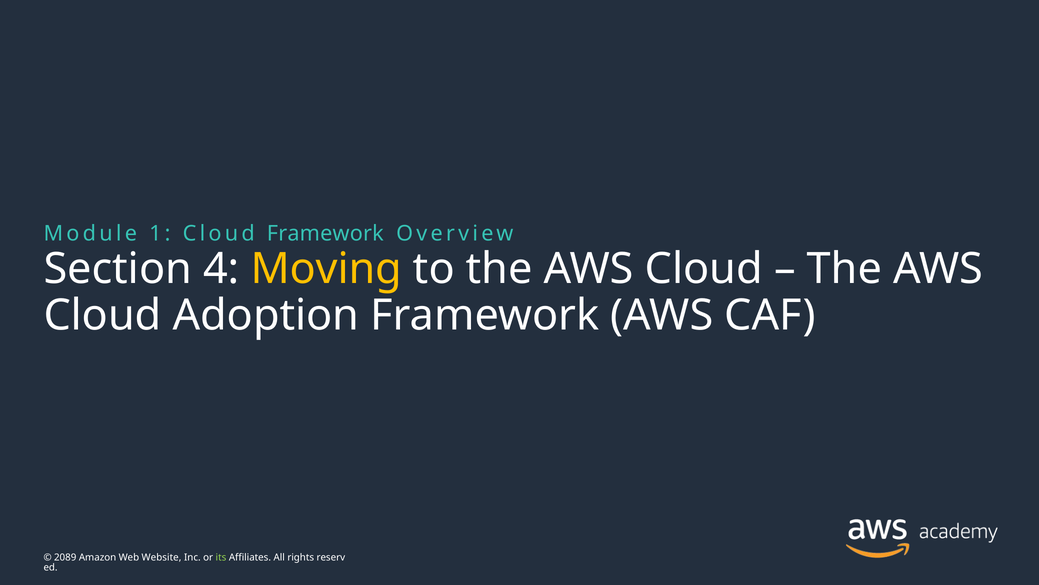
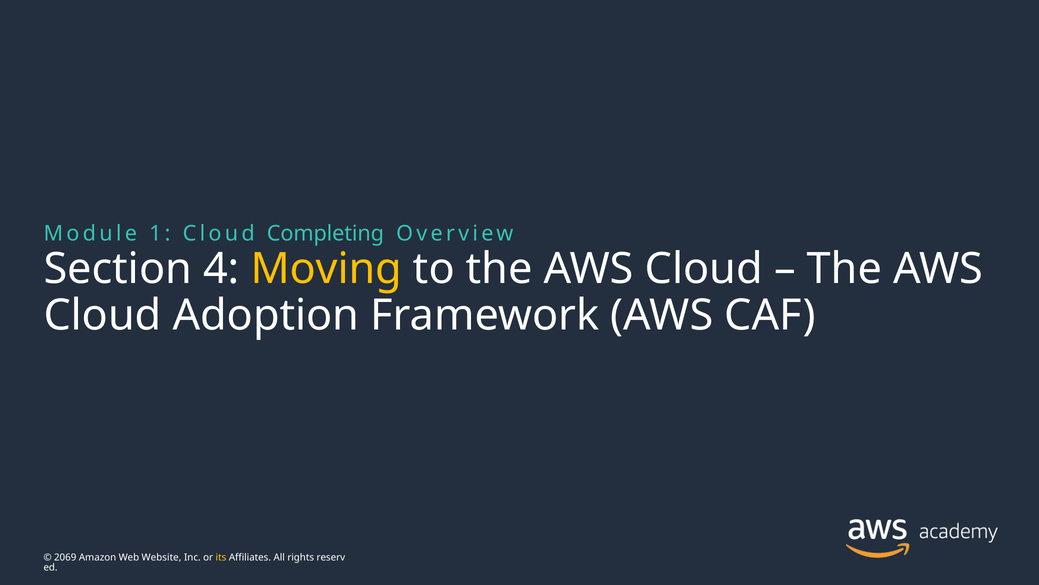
Cloud Framework: Framework -> Completing (325, 233)
2089: 2089 -> 2069 (65, 557)
its colour: light green -> yellow (221, 557)
